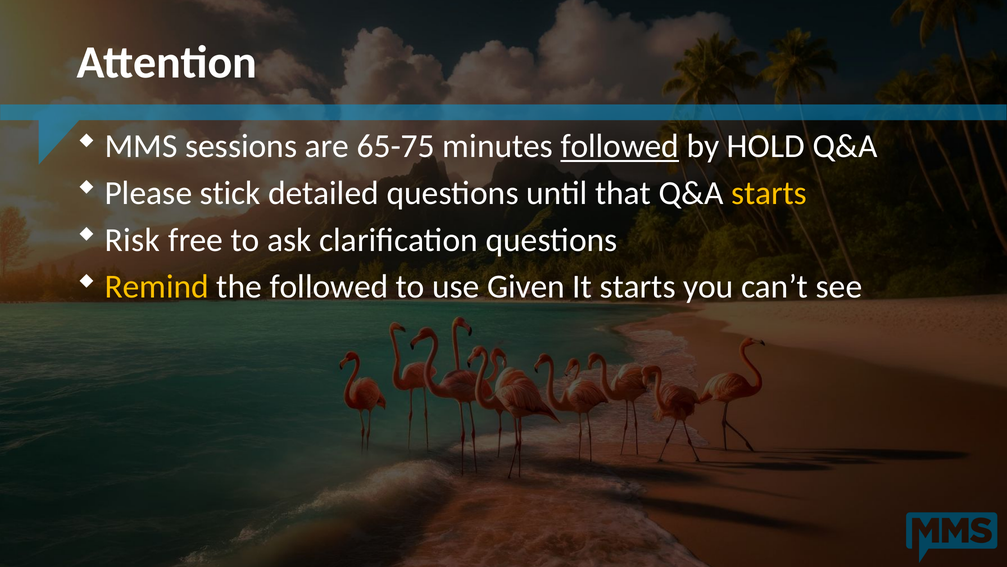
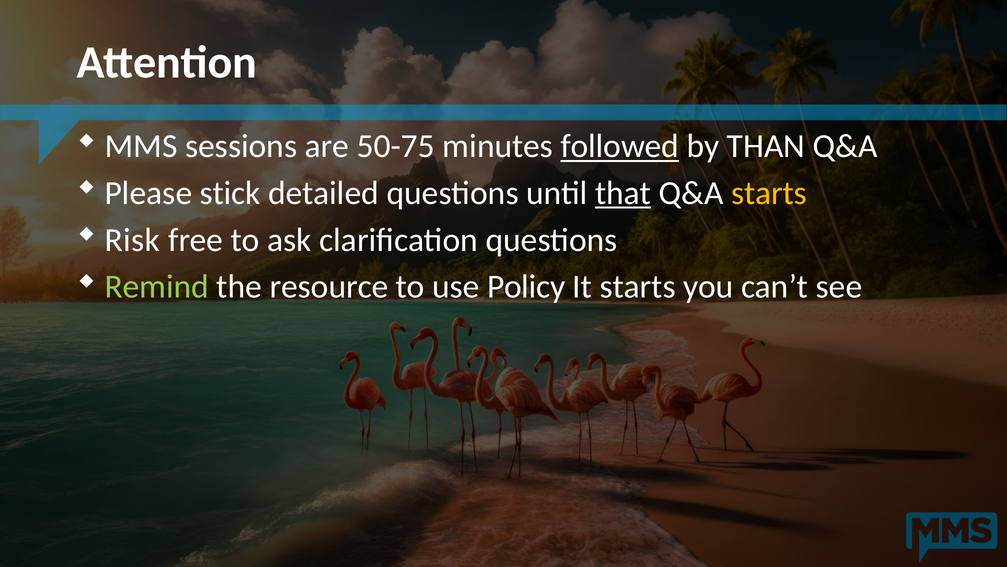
65-75: 65-75 -> 50-75 (396, 146)
HOLD: HOLD -> THAN (766, 146)
that underline: none -> present (623, 193)
Remind colour: yellow -> light green (157, 287)
the followed: followed -> resource (329, 287)
Given: Given -> Policy (526, 287)
